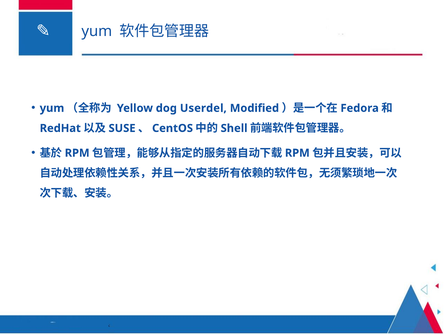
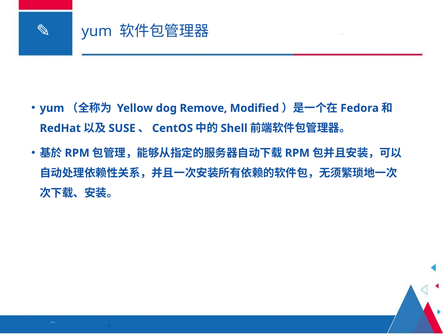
Userdel: Userdel -> Remove (203, 108)
